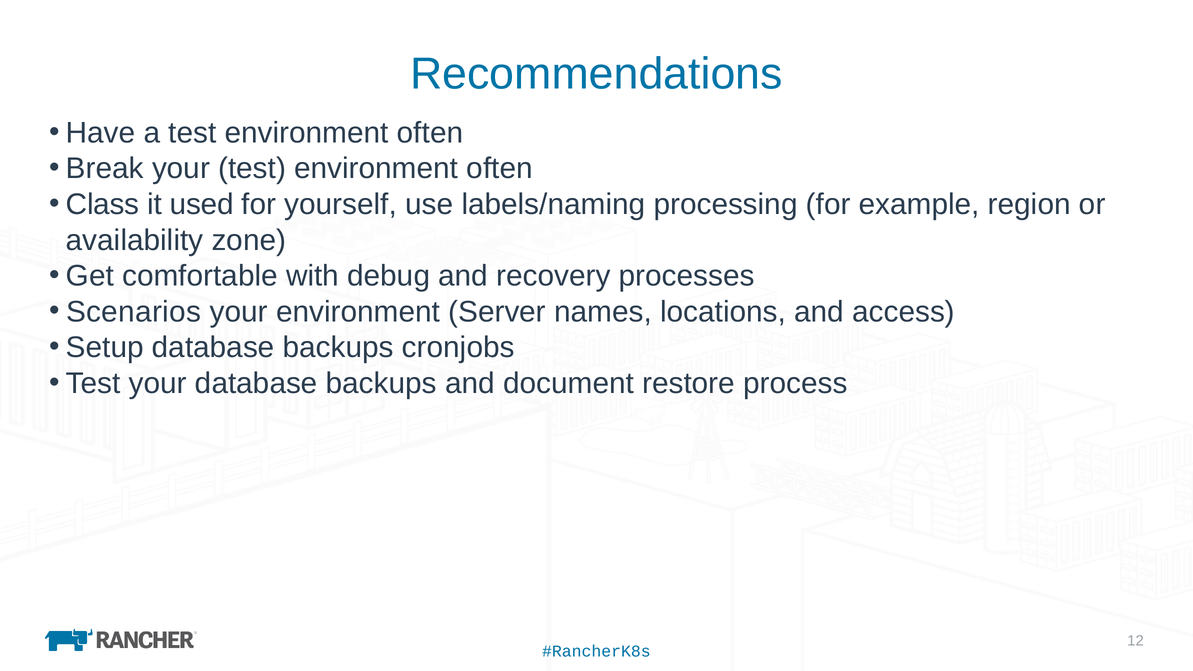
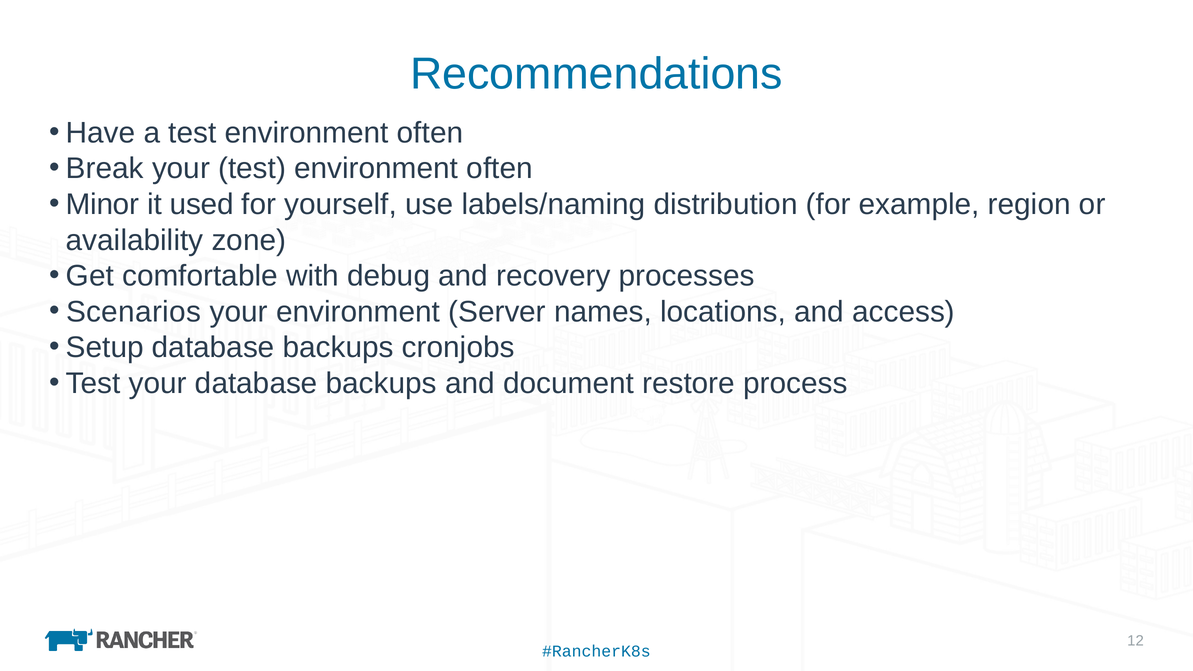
Class: Class -> Minor (102, 204)
processing: processing -> distribution (726, 204)
